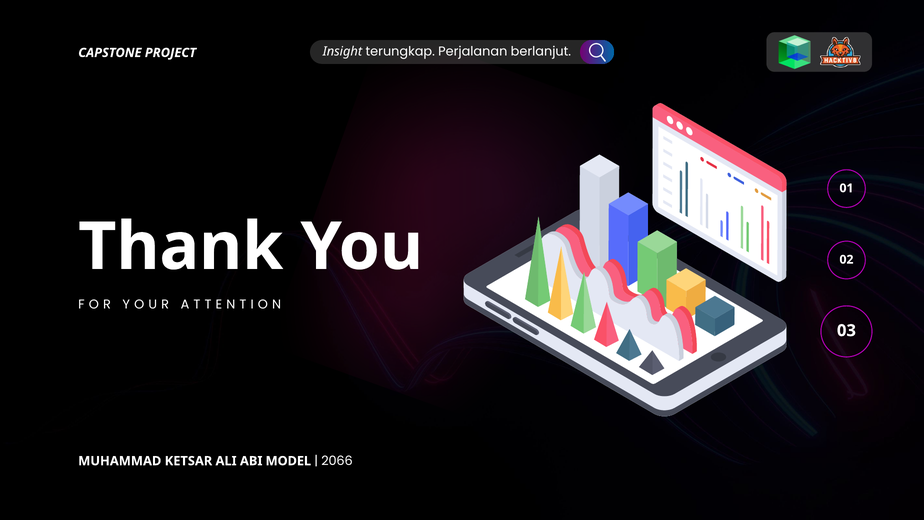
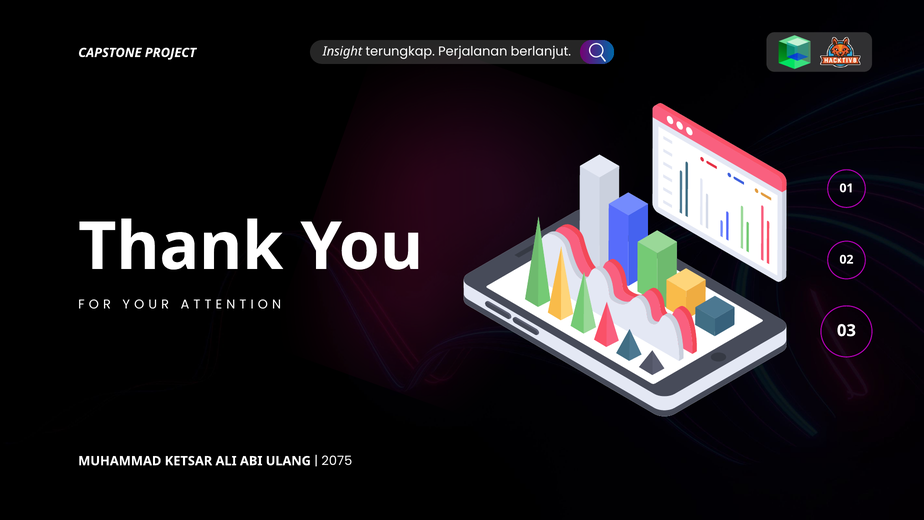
MODEL: MODEL -> ULANG (288, 461)
2066: 2066 -> 2075 (337, 461)
